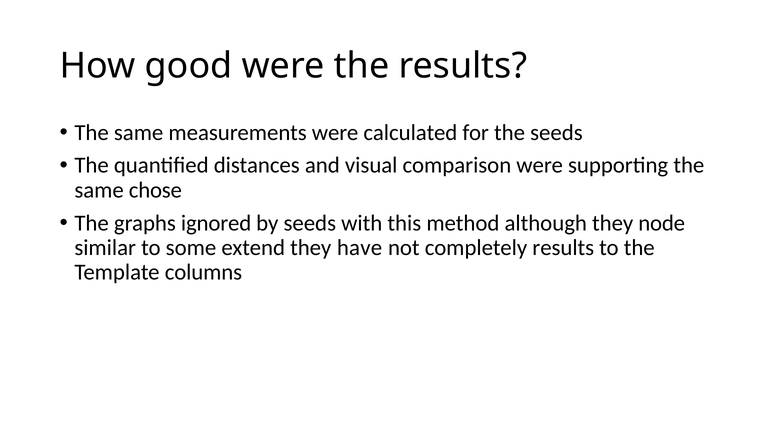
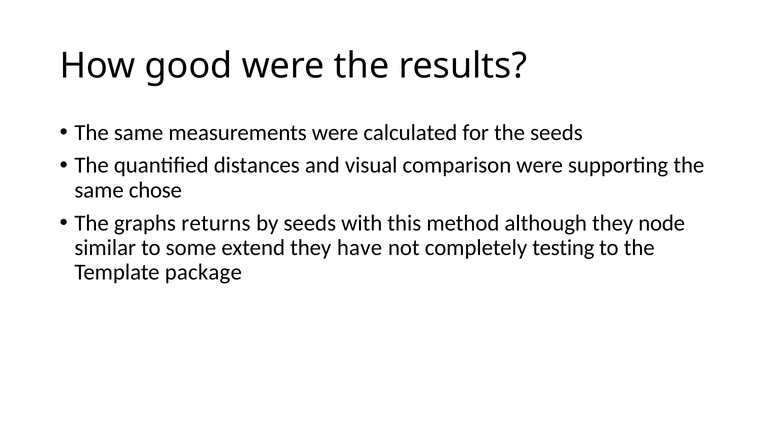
ignored: ignored -> returns (216, 223)
completely results: results -> testing (563, 247)
columns: columns -> package (203, 272)
